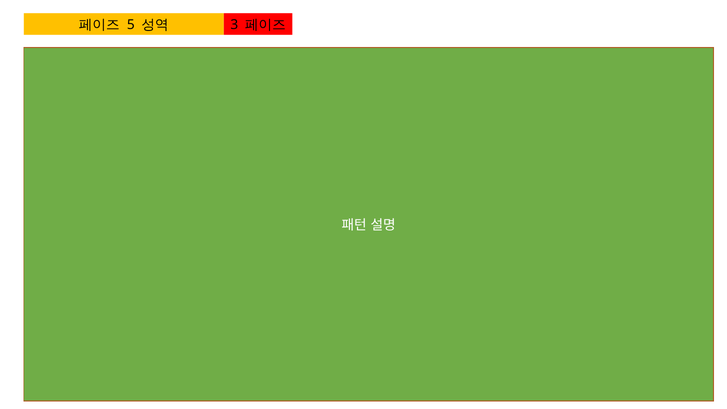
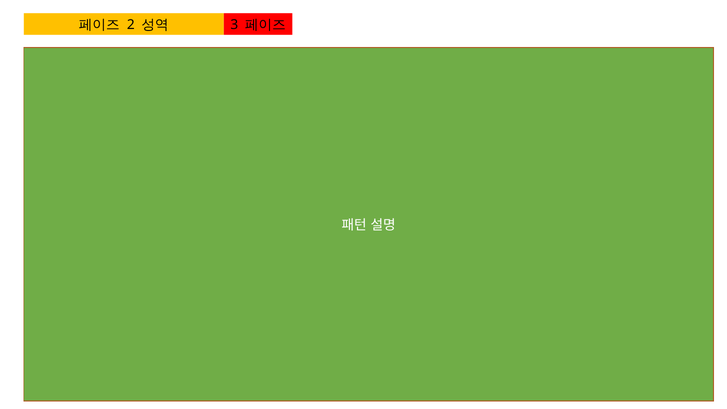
5: 5 -> 2 (131, 25)
